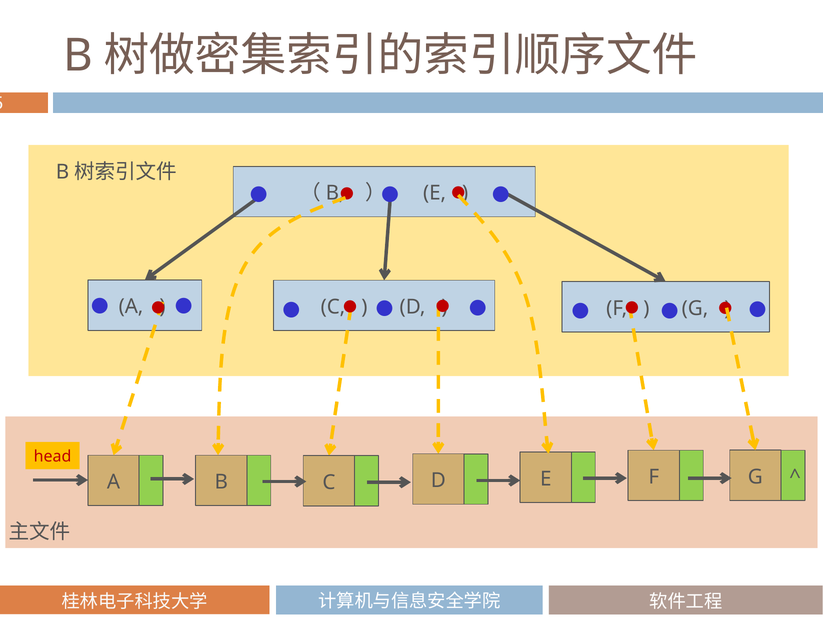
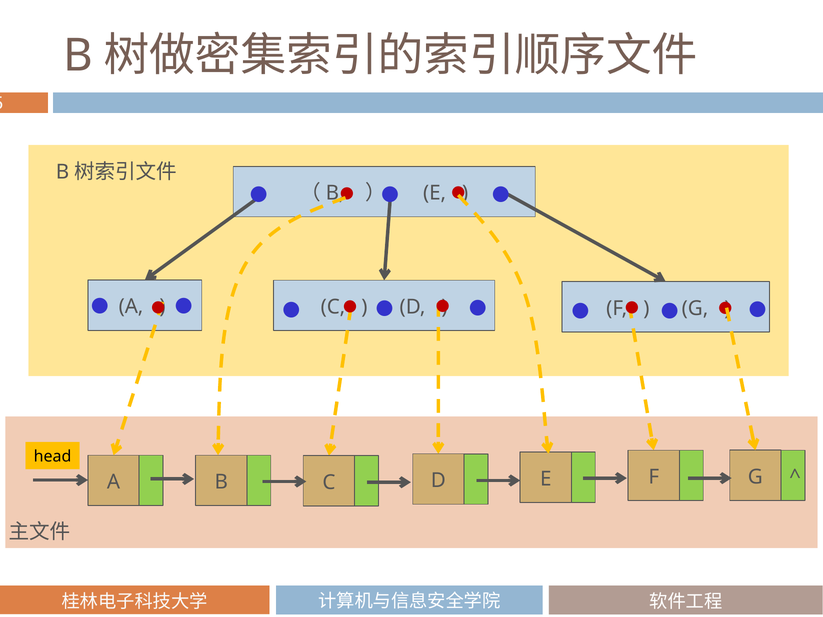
head colour: red -> black (53, 457)
